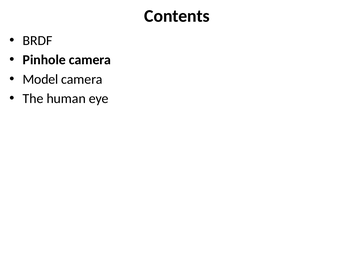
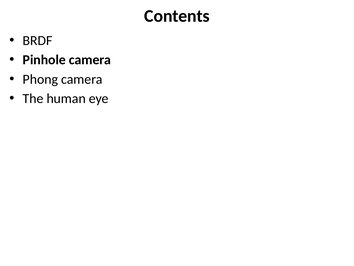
Model: Model -> Phong (40, 79)
